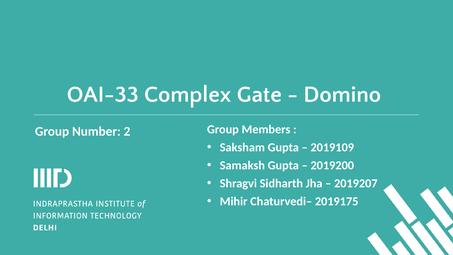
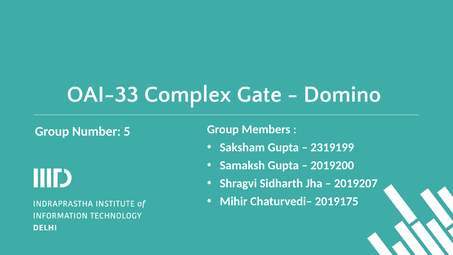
2: 2 -> 5 (127, 131)
2019109: 2019109 -> 2319199 (332, 147)
